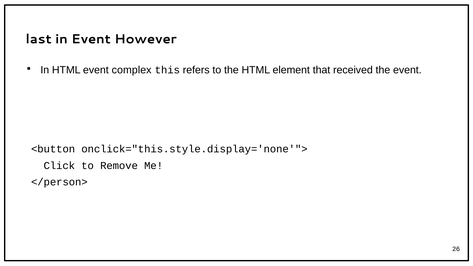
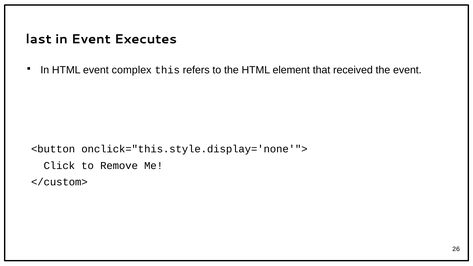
However: However -> Executes (146, 39)
</person>: </person> -> </custom> (59, 182)
